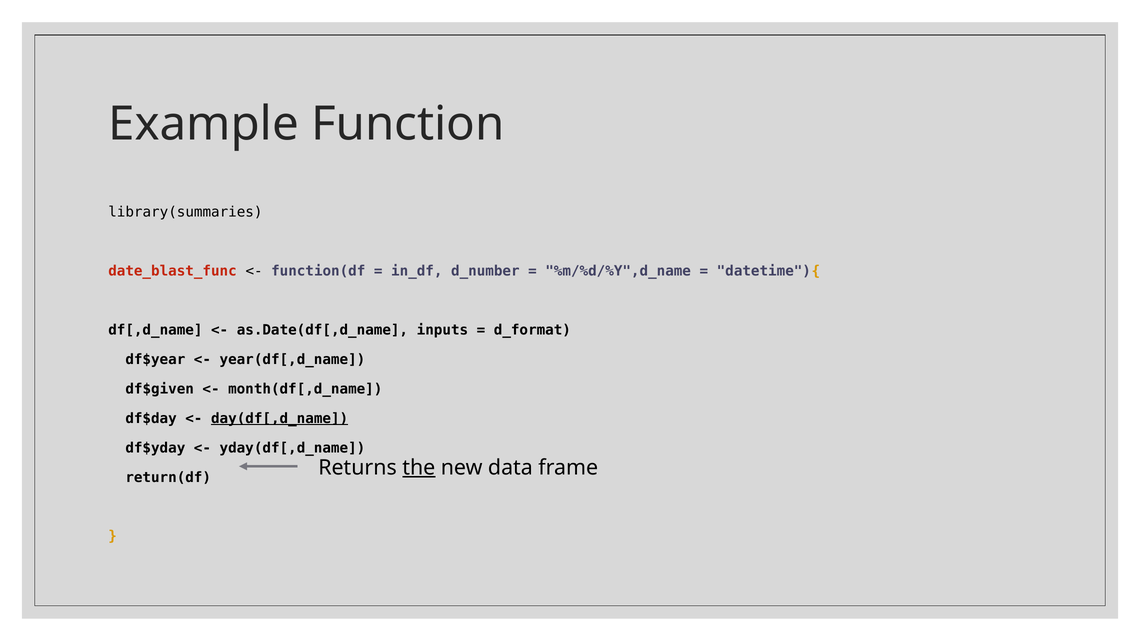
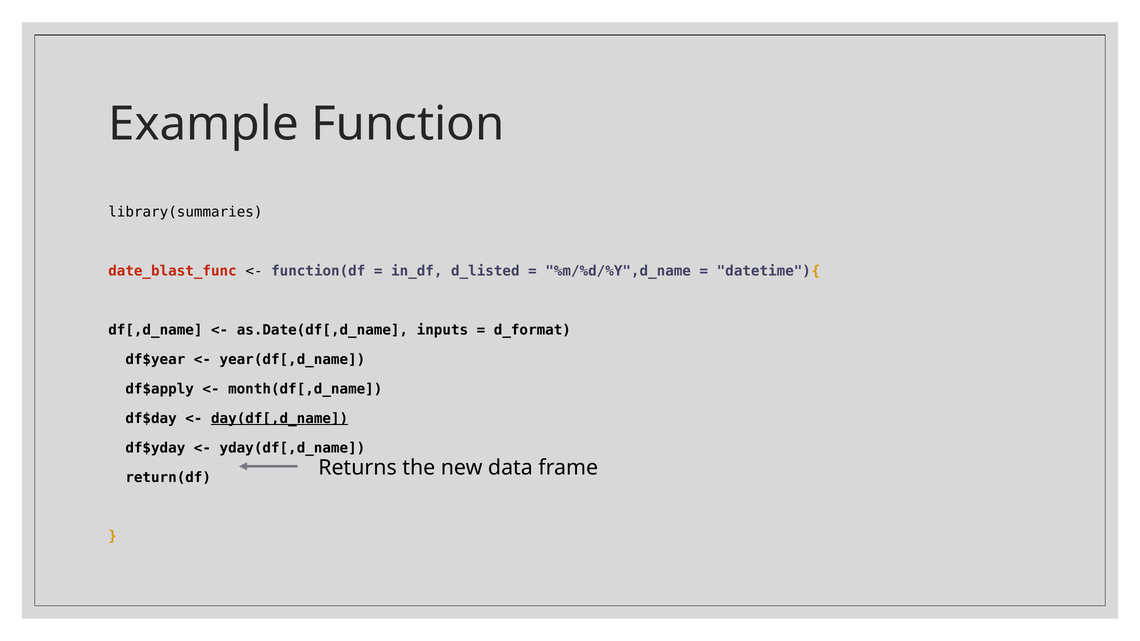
d_number: d_number -> d_listed (485, 271)
df$given: df$given -> df$apply (160, 389)
the underline: present -> none (419, 468)
